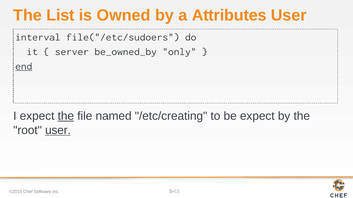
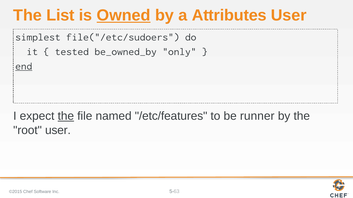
Owned underline: none -> present (124, 15)
interval: interval -> simplest (38, 37)
server: server -> tested (72, 52)
/etc/creating: /etc/creating -> /etc/features (171, 116)
be expect: expect -> runner (257, 116)
user underline: present -> none (58, 131)
